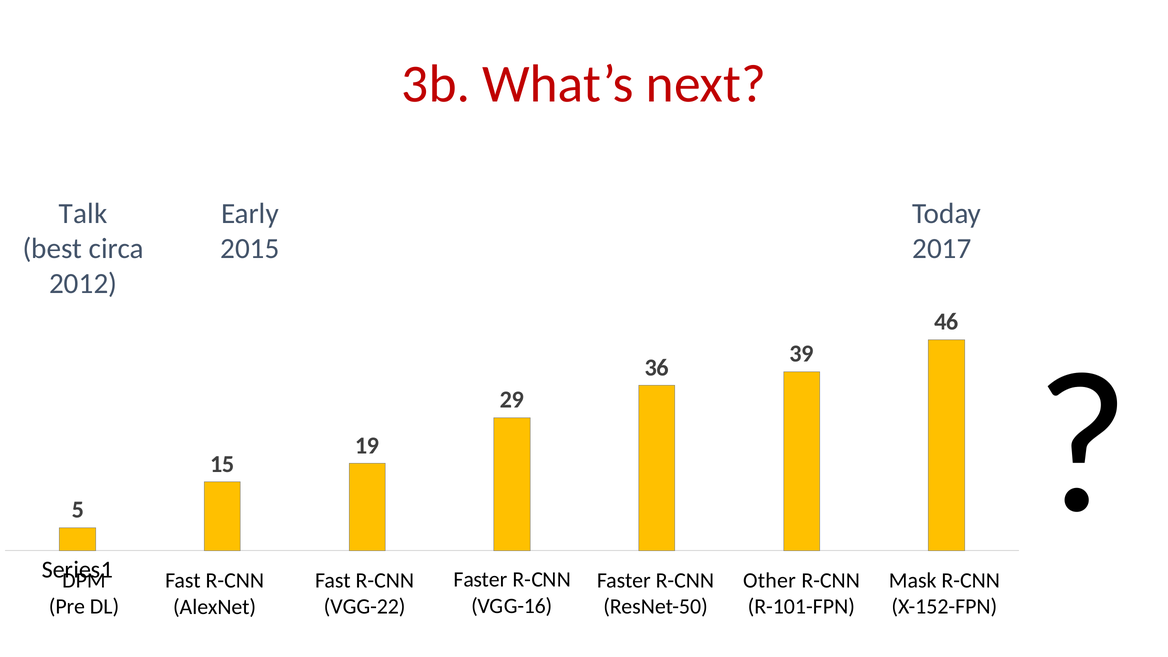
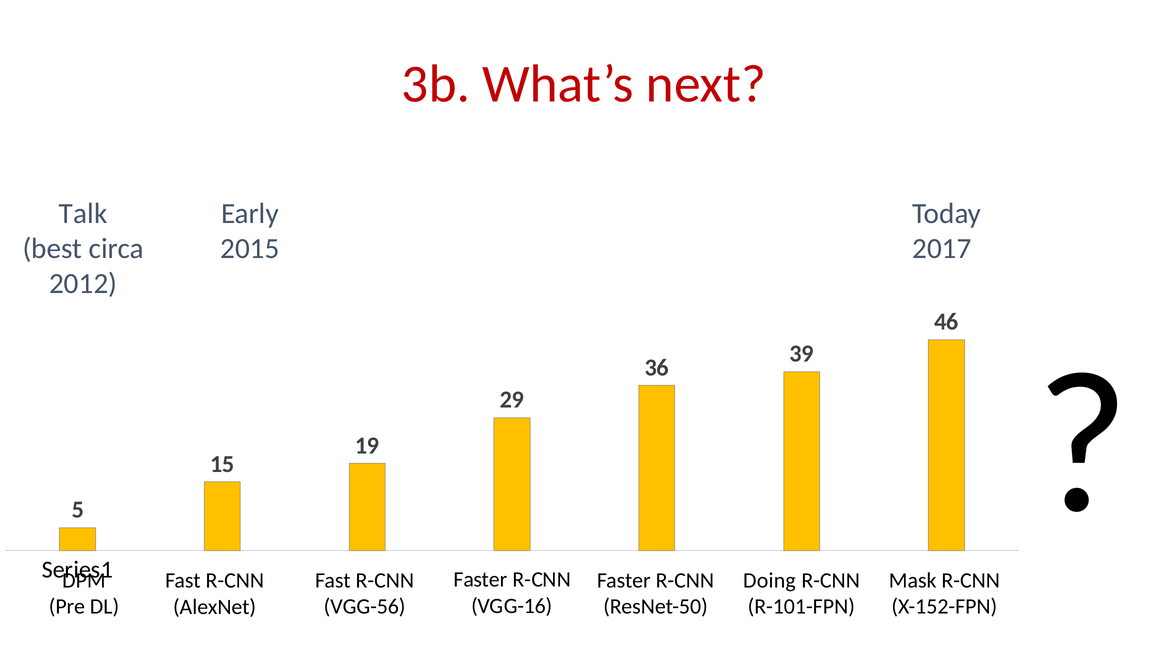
Other: Other -> Doing (769, 580)
VGG-22: VGG-22 -> VGG-56 (365, 607)
